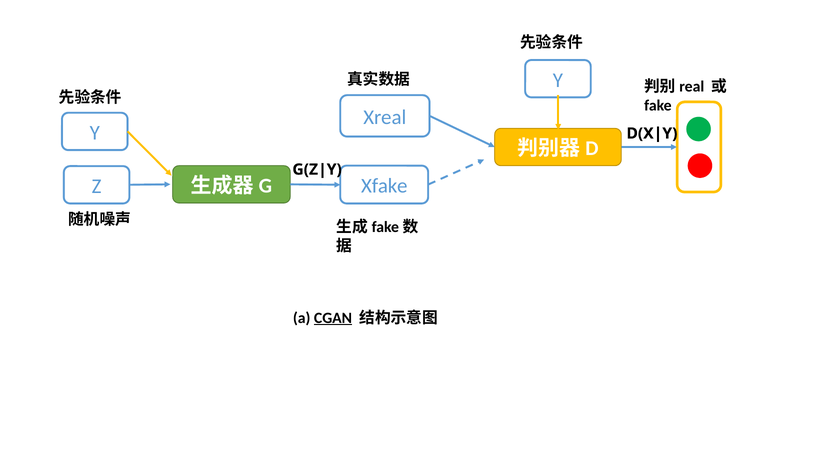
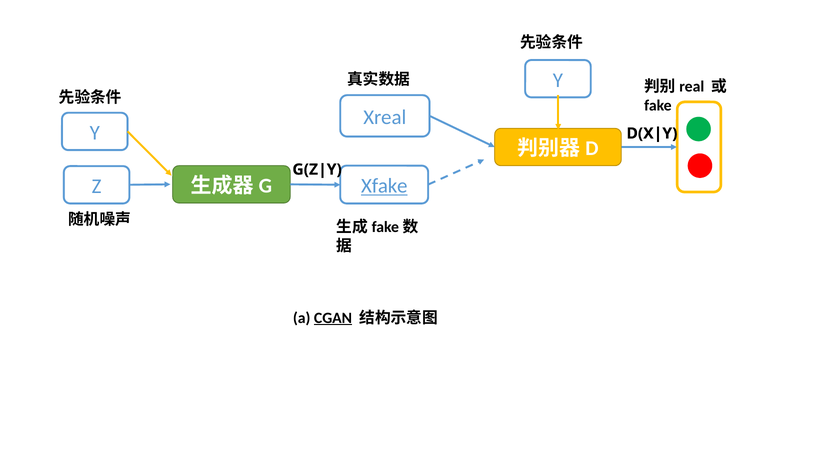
Xfake underline: none -> present (384, 186)
